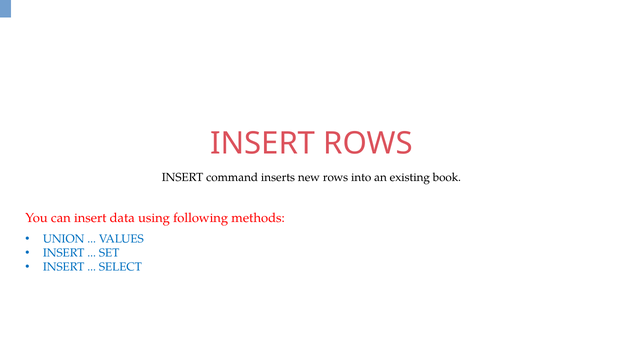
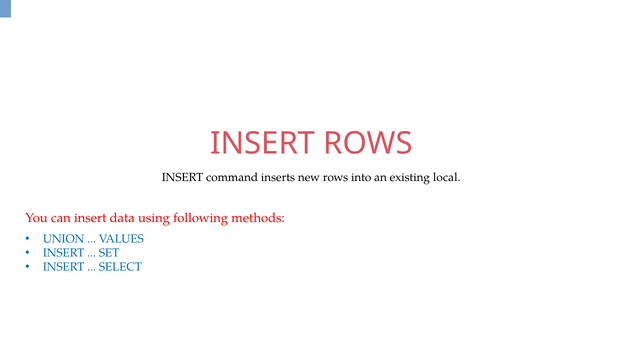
book: book -> local (447, 178)
